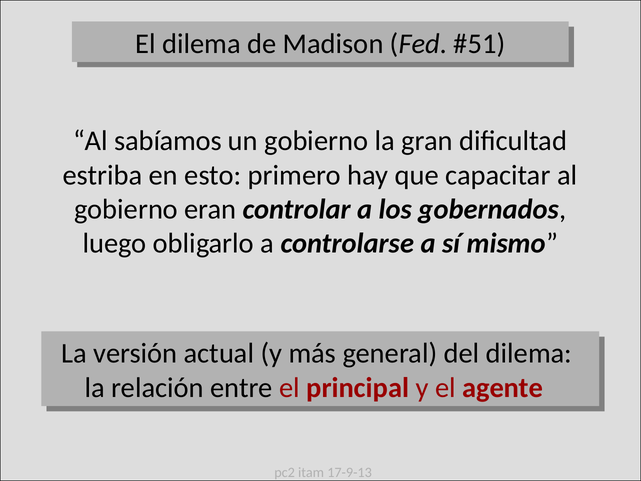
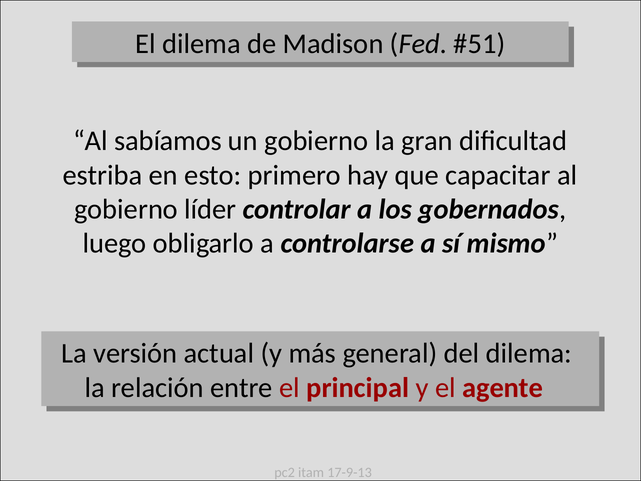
eran: eran -> líder (210, 209)
